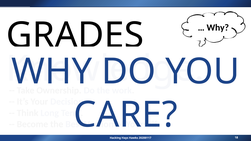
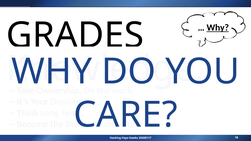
Why underline: none -> present (218, 28)
